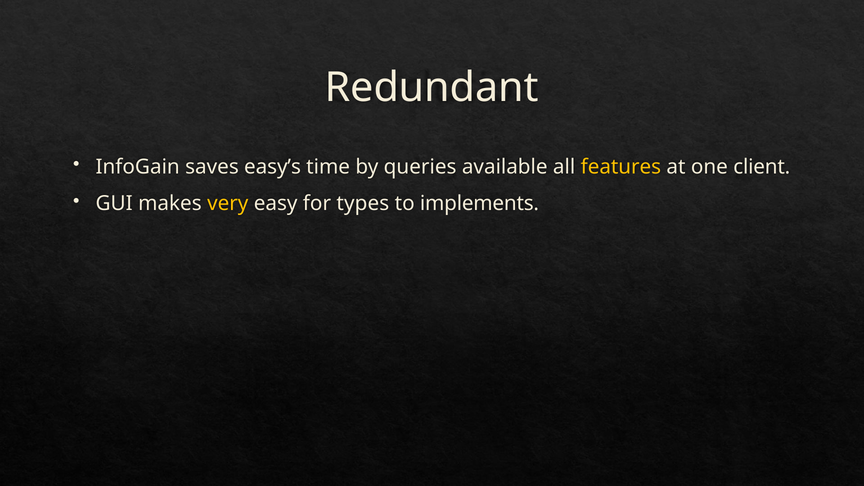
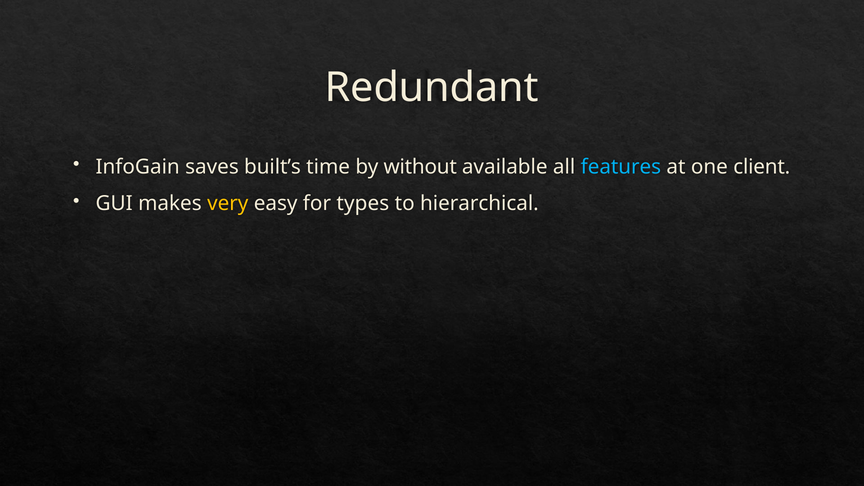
easy’s: easy’s -> built’s (273, 167)
queries: queries -> without (420, 167)
features colour: yellow -> light blue (621, 167)
implements: implements -> hierarchical (479, 204)
